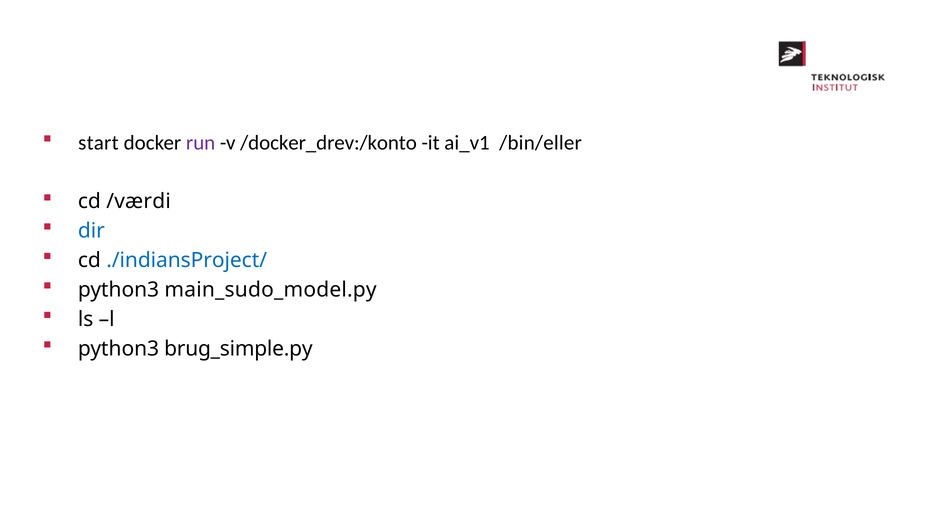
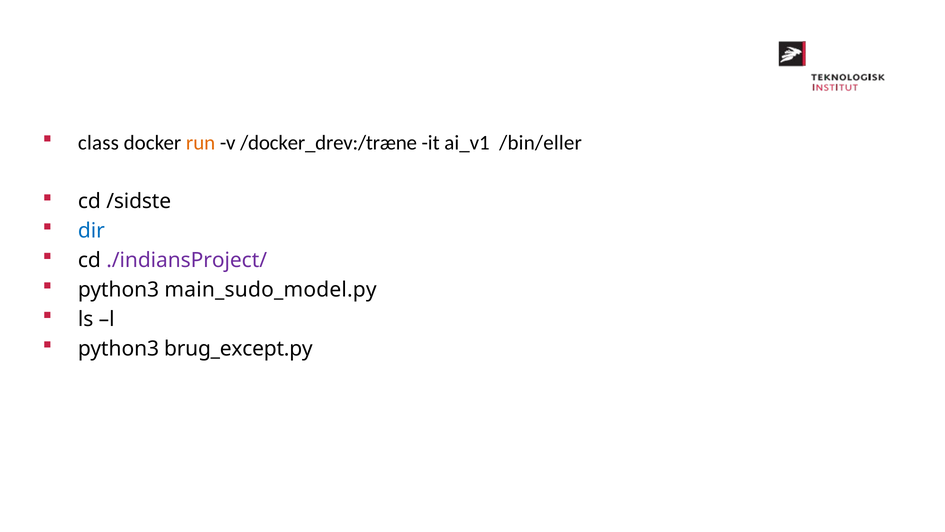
start: start -> class (98, 143)
run colour: purple -> orange (201, 143)
/docker_drev:/konto: /docker_drev:/konto -> /docker_drev:/træne (329, 143)
/værdi: /værdi -> /sidste (139, 201)
./indiansProject/ colour: blue -> purple (187, 260)
brug_simple.py: brug_simple.py -> brug_except.py (238, 348)
